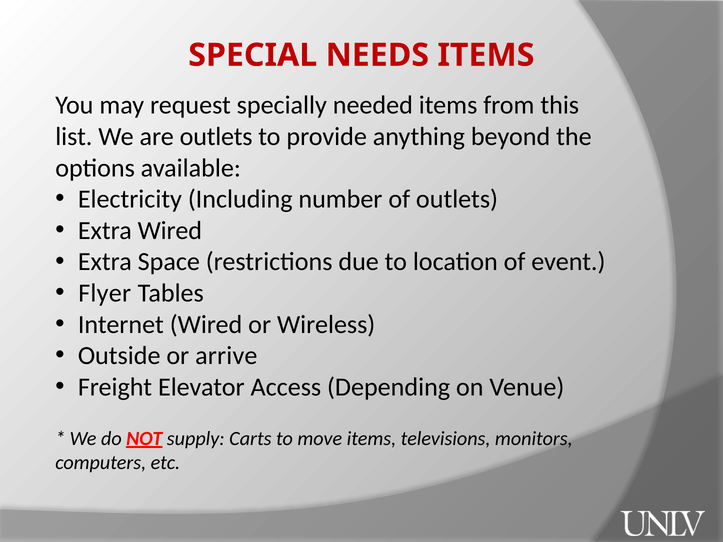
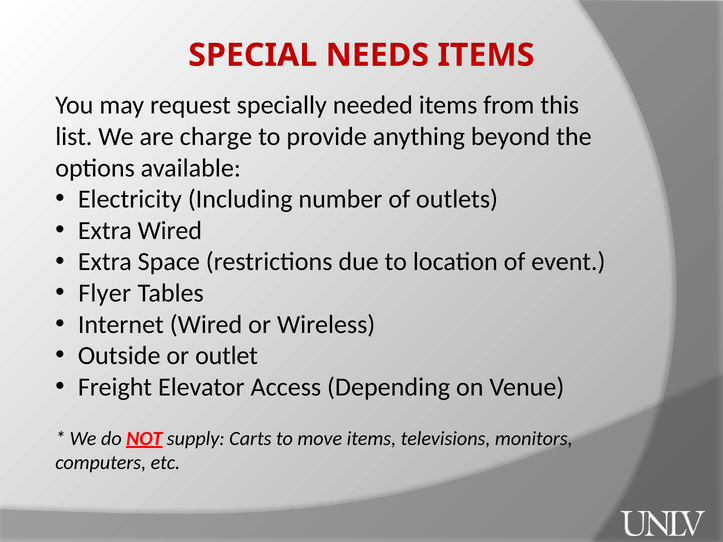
are outlets: outlets -> charge (216, 137)
arrive: arrive -> outlet (226, 356)
